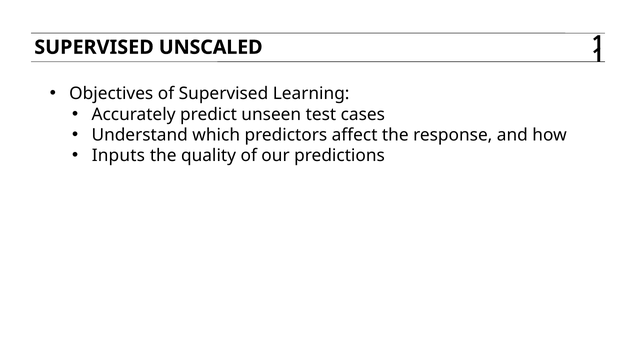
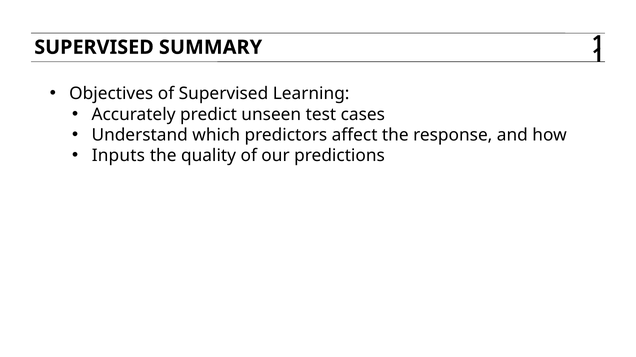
UNSCALED: UNSCALED -> SUMMARY (211, 47)
